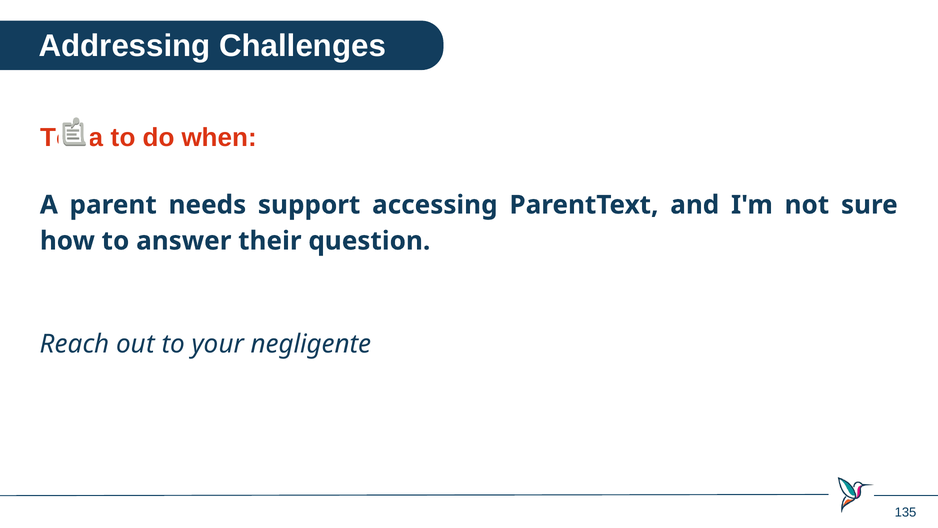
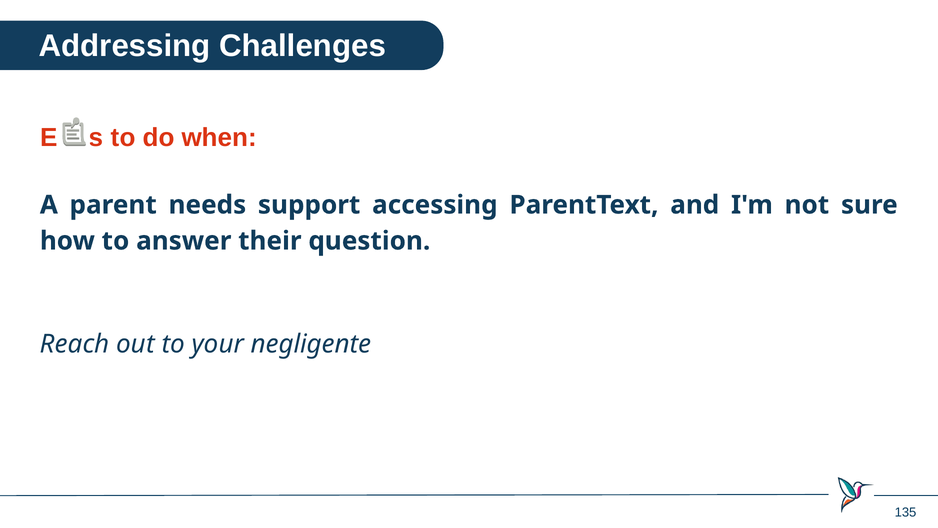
Toda: Toda -> Esos (72, 138)
